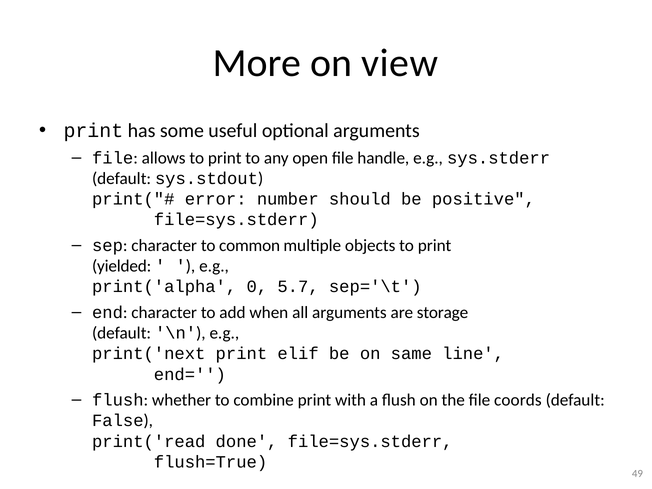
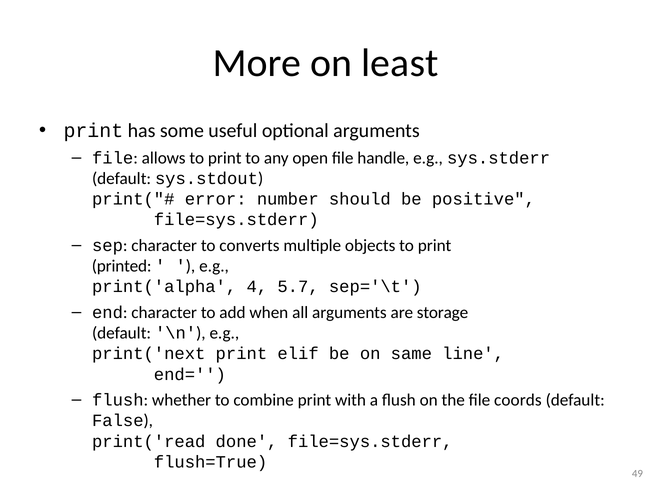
view: view -> least (400, 63)
common: common -> converts (249, 245)
yielded: yielded -> printed (122, 266)
0: 0 -> 4 (257, 287)
